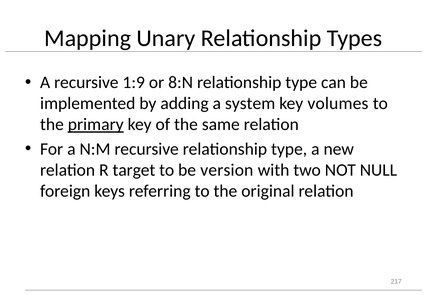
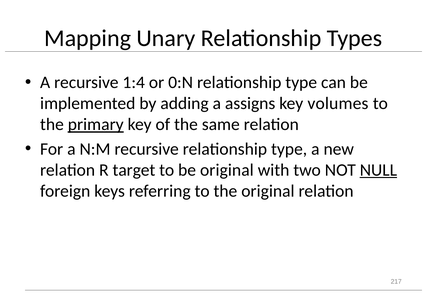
1:9: 1:9 -> 1:4 (134, 83)
8:N: 8:N -> 0:N (181, 83)
system: system -> assigns (250, 104)
be version: version -> original (227, 170)
NULL underline: none -> present (378, 170)
